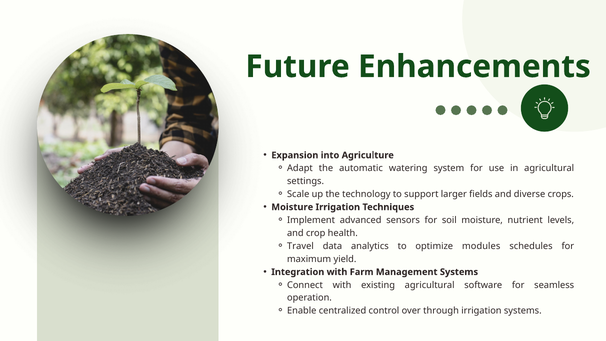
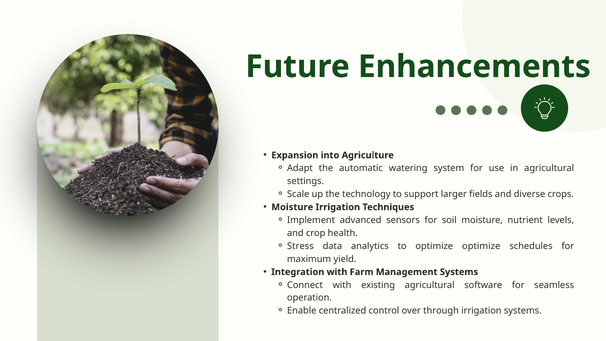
Travel: Travel -> Stress (300, 246)
optimize modules: modules -> optimize (481, 246)
